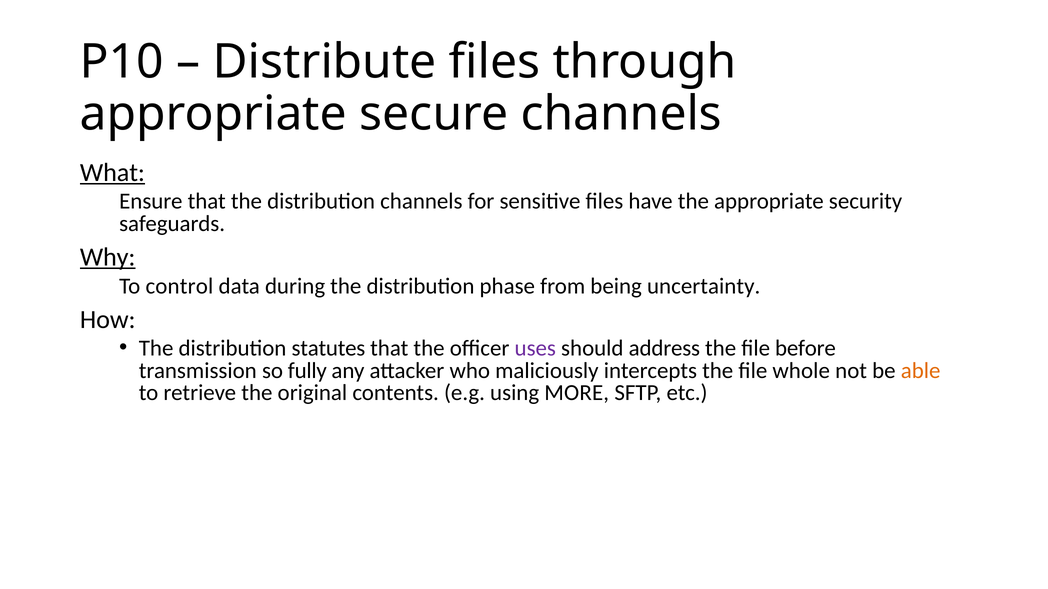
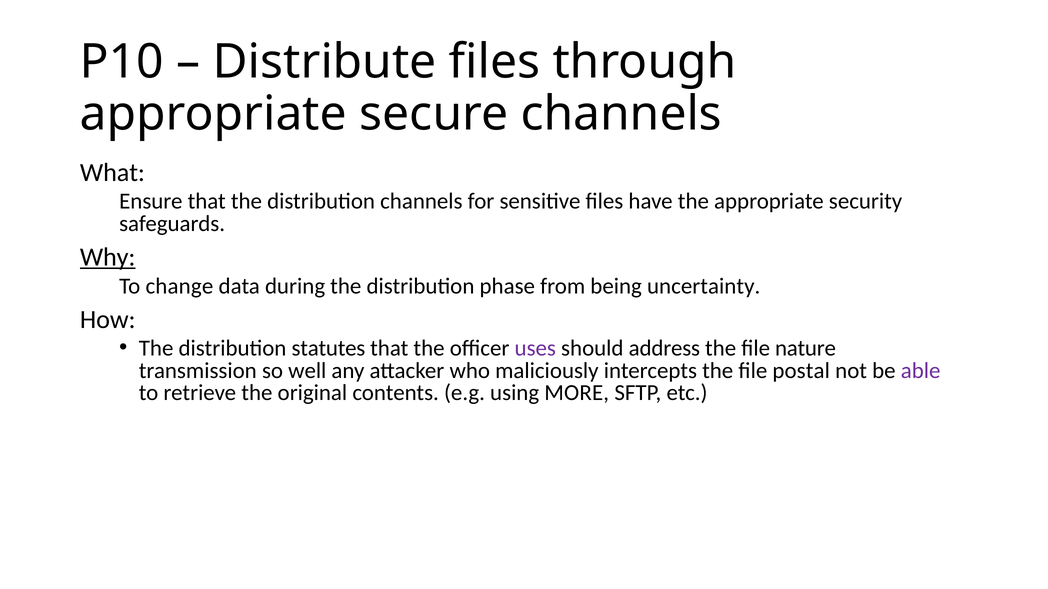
What underline: present -> none (112, 173)
control: control -> change (179, 286)
before: before -> nature (805, 349)
fully: fully -> well (307, 371)
whole: whole -> postal (801, 371)
able colour: orange -> purple (921, 371)
